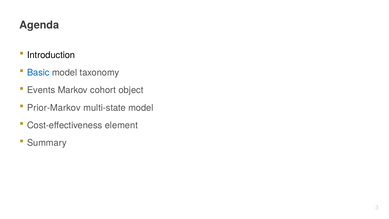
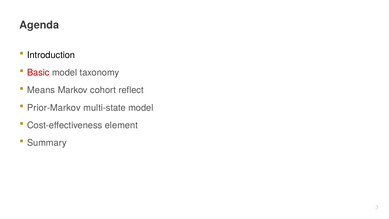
Basic colour: blue -> red (38, 73)
Events: Events -> Means (41, 90)
object: object -> reflect (131, 90)
